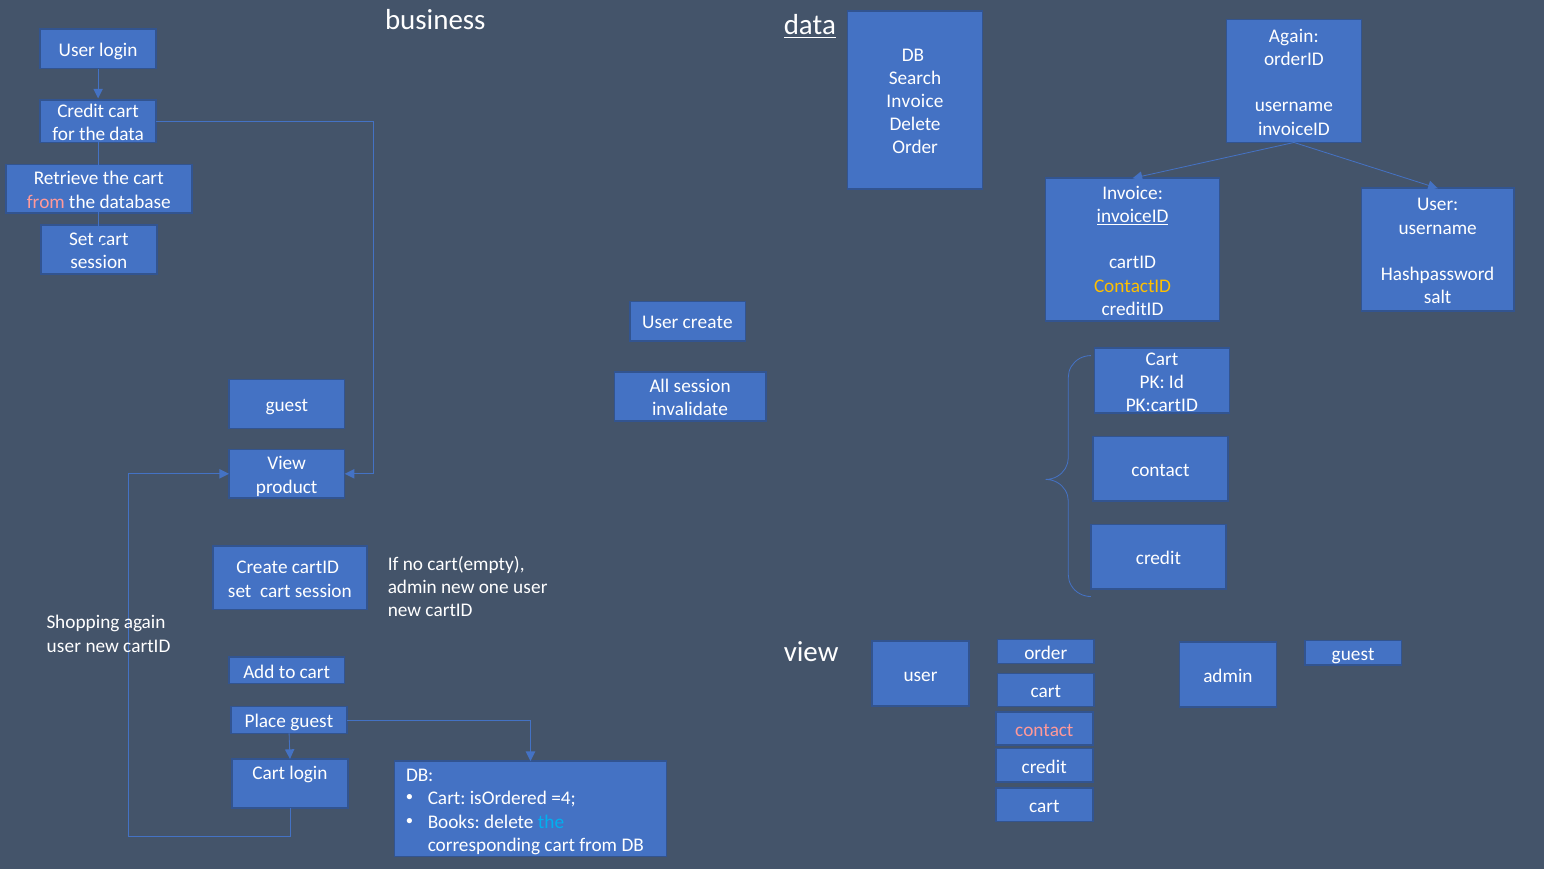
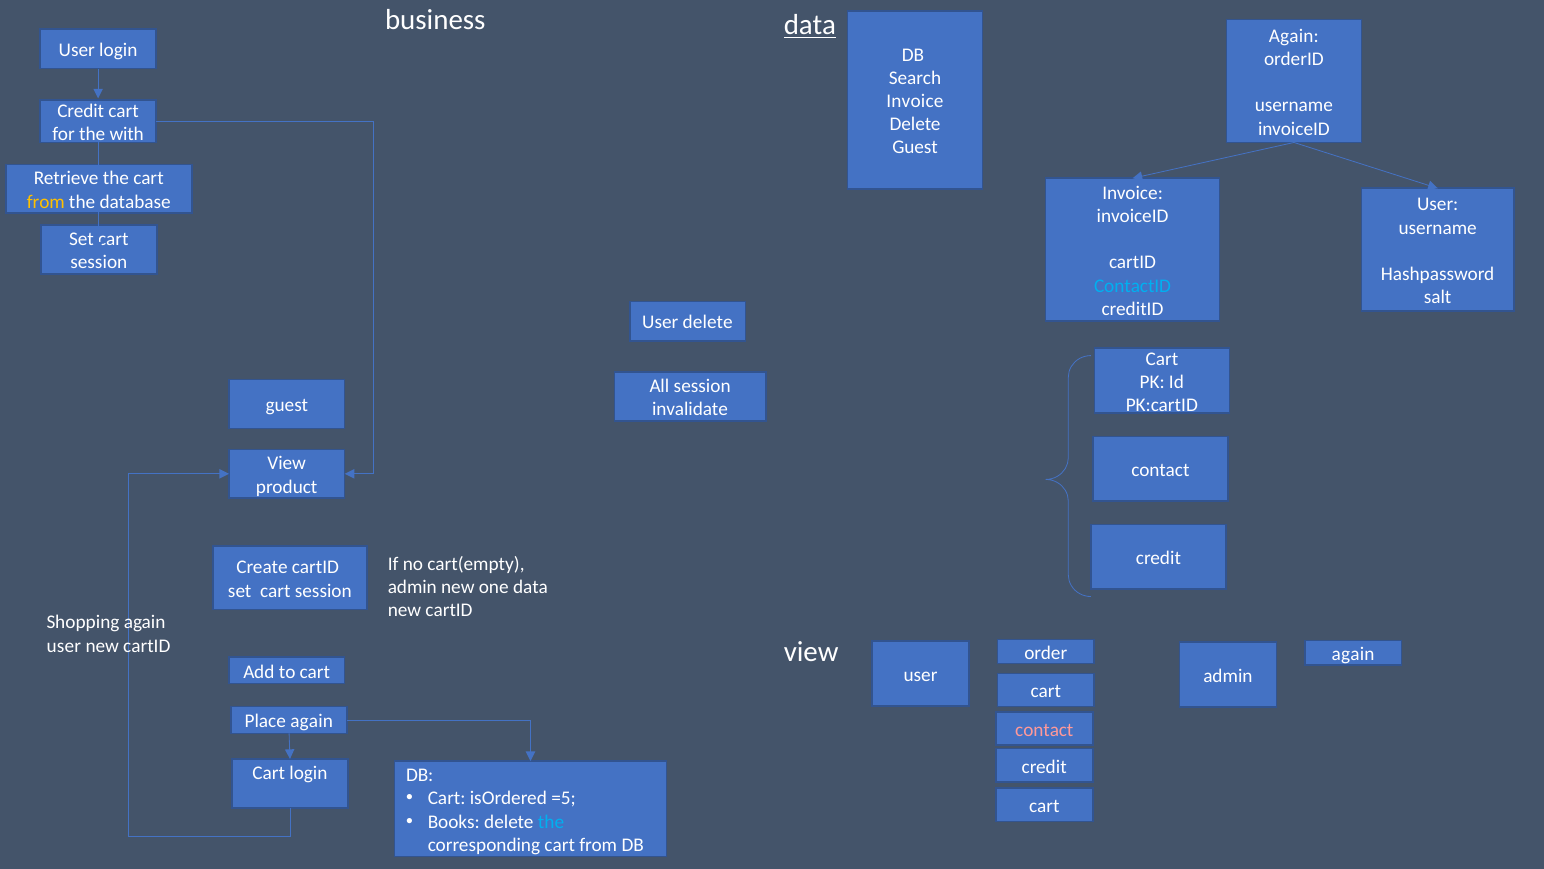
the data: data -> with (127, 134)
Order: Order -> Guest (915, 148)
from colour: pink -> yellow (46, 202)
invoiceID underline: present -> none (1133, 216)
ContactID colour: yellow -> light blue (1133, 286)
User create: create -> delete (708, 322)
one user: user -> data (530, 587)
guest: guest -> again (1353, 654)
Place guest: guest -> again (312, 721)
=4: =4 -> =5 (563, 798)
